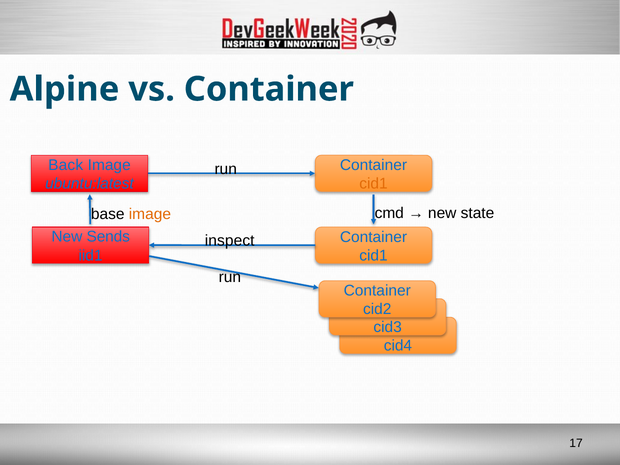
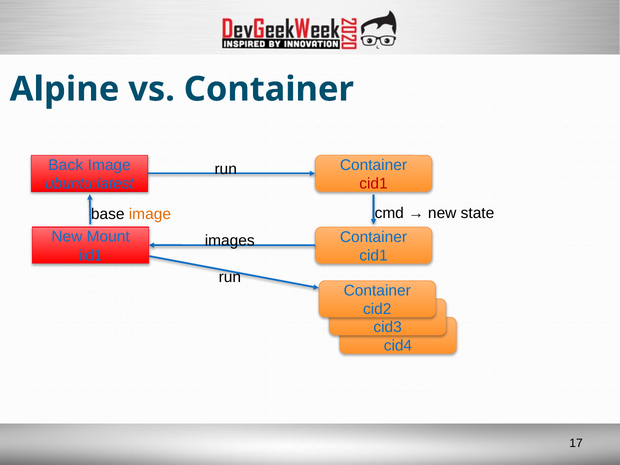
cid1 colour: orange -> red (374, 184)
Sends: Sends -> Mount (108, 237)
inspect: inspect -> images (230, 241)
